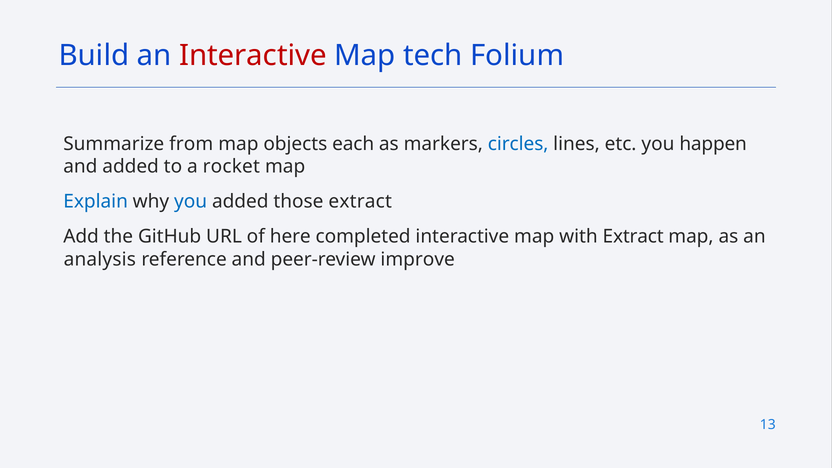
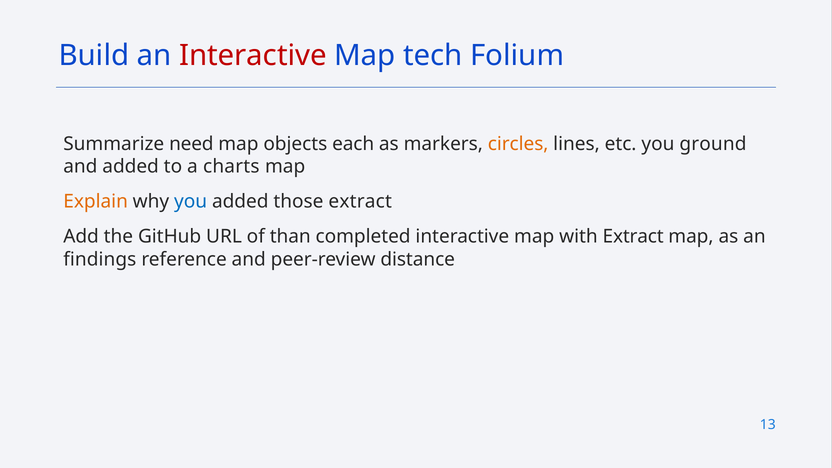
from: from -> need (191, 144)
circles colour: blue -> orange (518, 144)
happen: happen -> ground (713, 144)
rocket: rocket -> charts (231, 167)
Explain colour: blue -> orange (96, 202)
here: here -> than (290, 237)
analysis: analysis -> findings (100, 259)
improve: improve -> distance (418, 259)
